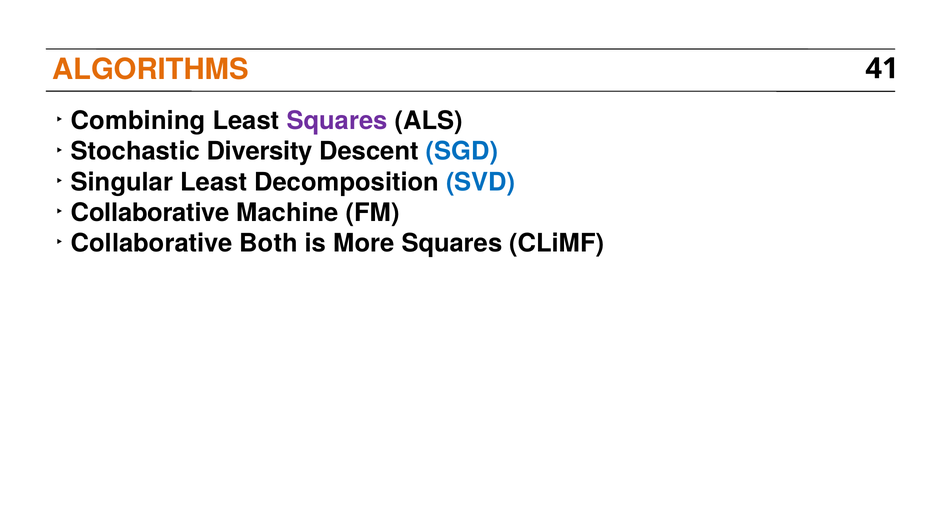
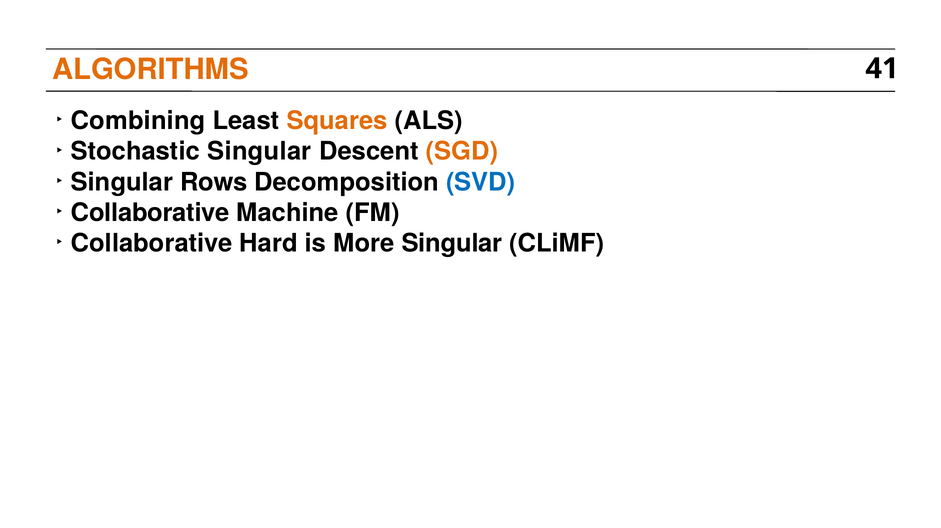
Squares colour: purple -> orange (337, 121)
Stochastic Diversity: Diversity -> Singular (259, 152)
SGD colour: blue -> orange (462, 152)
Singular Least: Least -> Rows (214, 182)
Both: Both -> Hard (269, 244)
More Squares: Squares -> Singular (452, 244)
